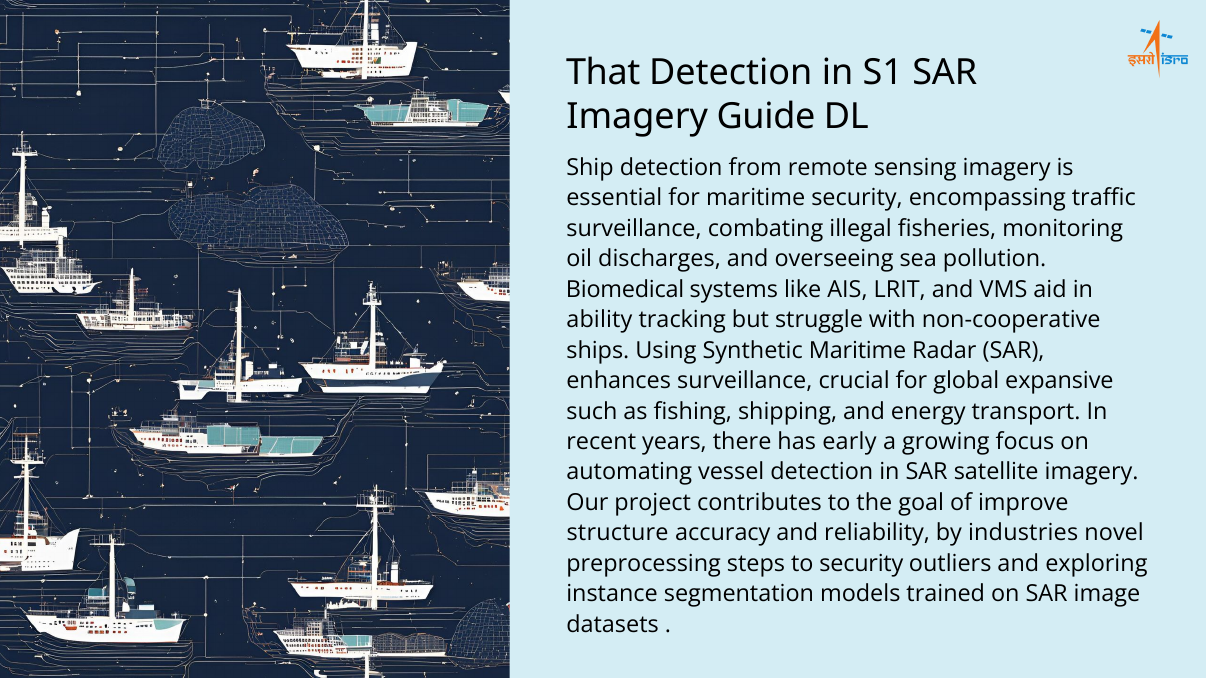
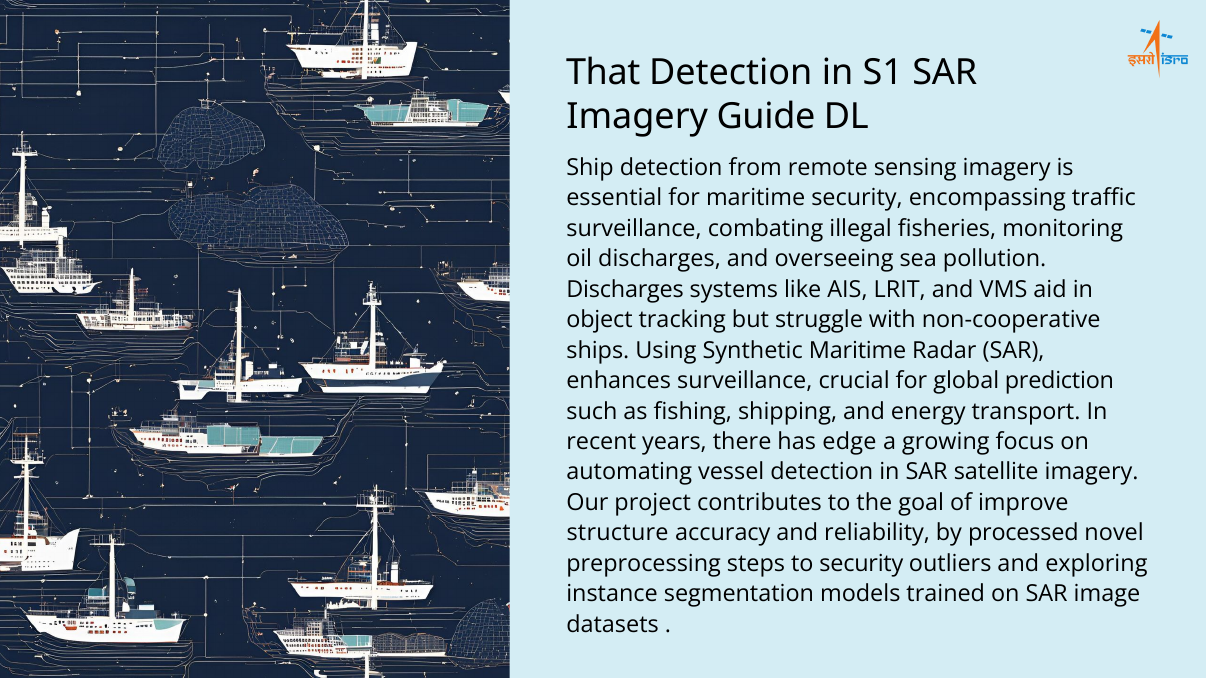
Biomedical: Biomedical -> Discharges (625, 290)
ability: ability -> object (600, 320)
expansive: expansive -> prediction (1059, 381)
early: early -> edge (849, 442)
industries: industries -> processed (1023, 533)
